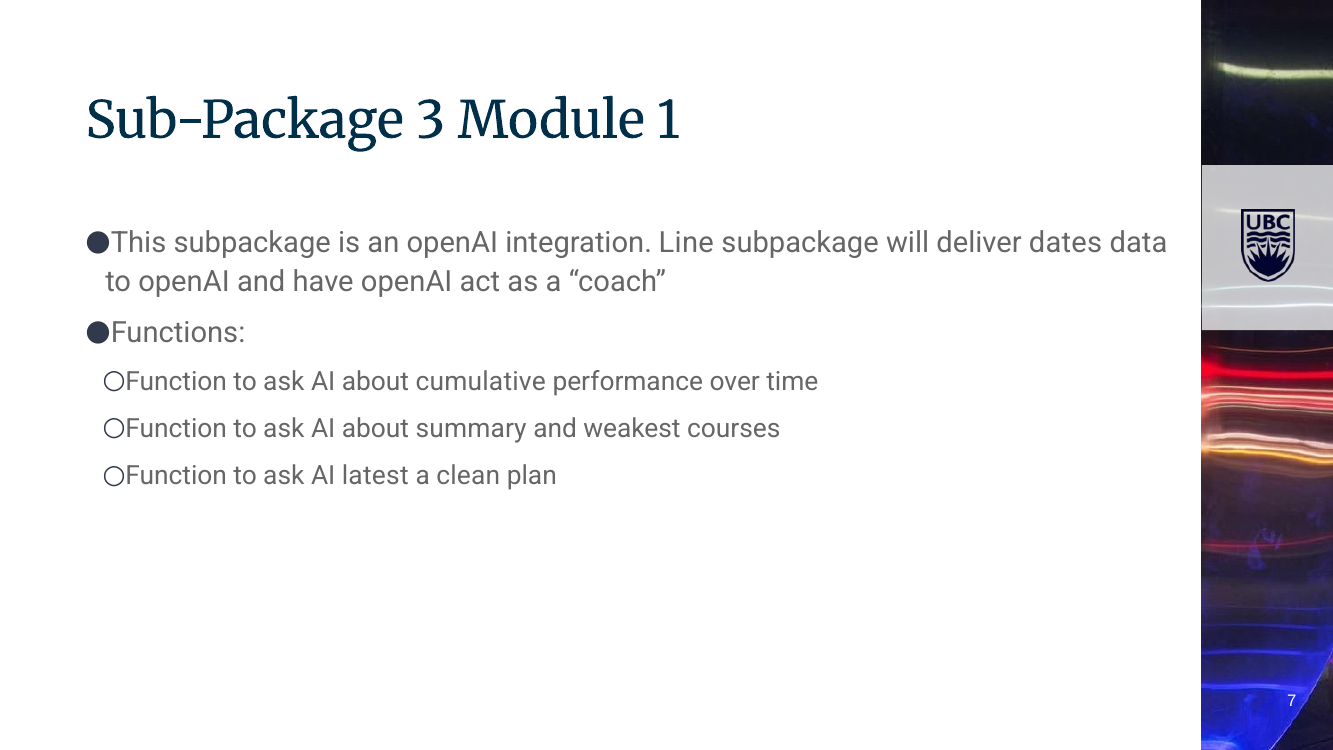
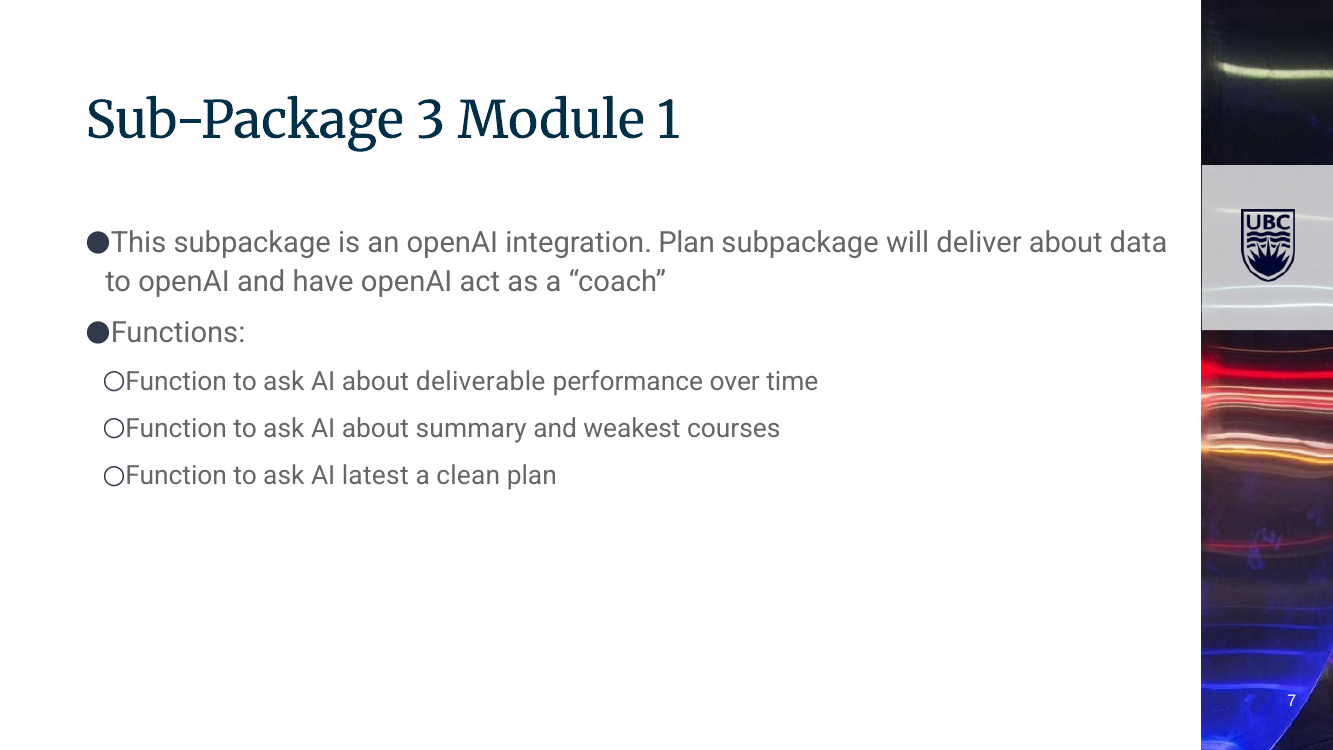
integration Line: Line -> Plan (687, 243)
deliver dates: dates -> about (1066, 243)
cumulative: cumulative -> deliverable (481, 381)
